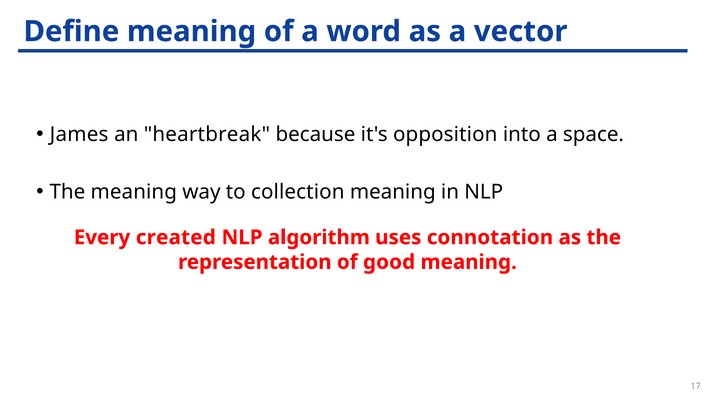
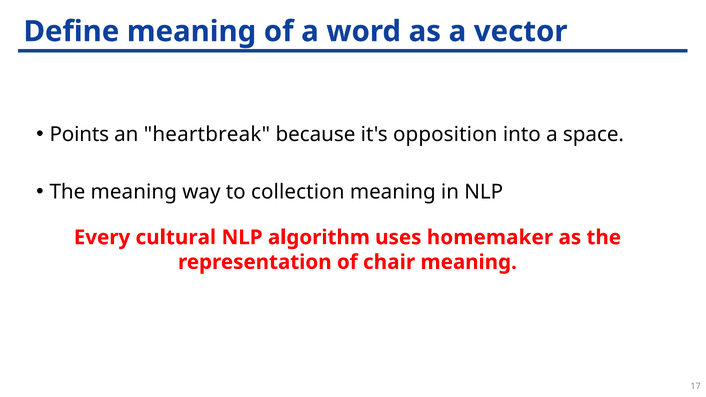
James: James -> Points (79, 135)
created: created -> cultural (176, 238)
connotation: connotation -> homemaker (490, 238)
good: good -> chair (389, 262)
